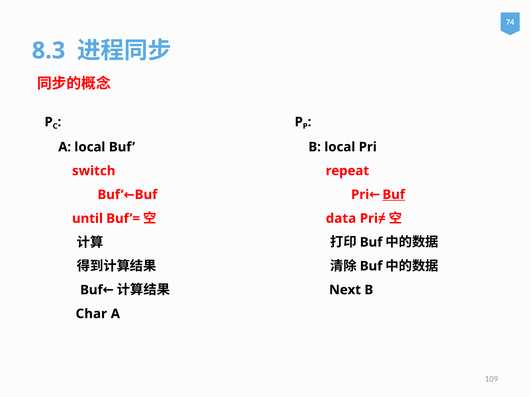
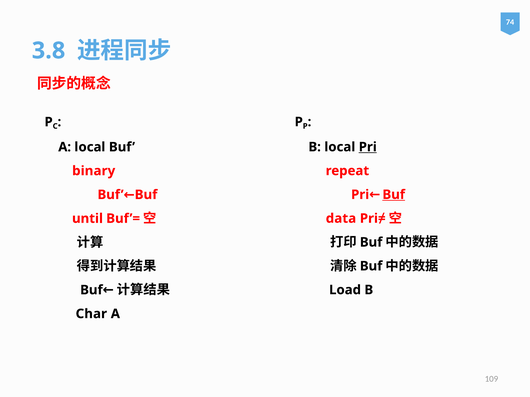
8.3: 8.3 -> 3.8 (49, 51)
Pri underline: none -> present (368, 147)
switch: switch -> binary (94, 171)
Next: Next -> Load (345, 290)
